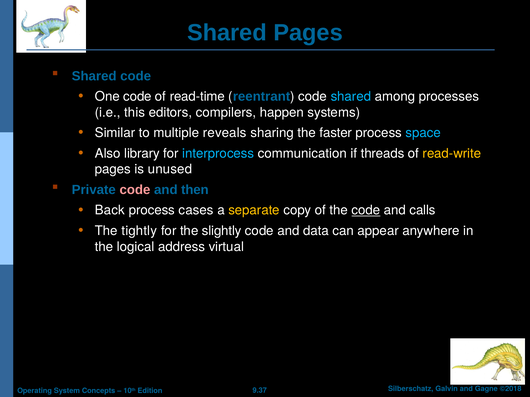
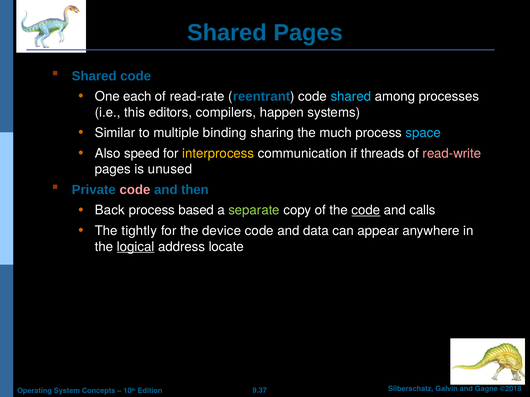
One code: code -> each (137, 97)
read-time: read-time -> read-rate (197, 97)
reveals: reveals -> binding (225, 133)
faster: faster -> much (336, 133)
library: library -> speed (142, 154)
interprocess colour: light blue -> yellow (218, 154)
read-write colour: yellow -> pink (452, 154)
cases: cases -> based (196, 211)
separate colour: yellow -> light green (254, 211)
slightly: slightly -> device (222, 231)
logical underline: none -> present (136, 247)
virtual: virtual -> locate (226, 247)
